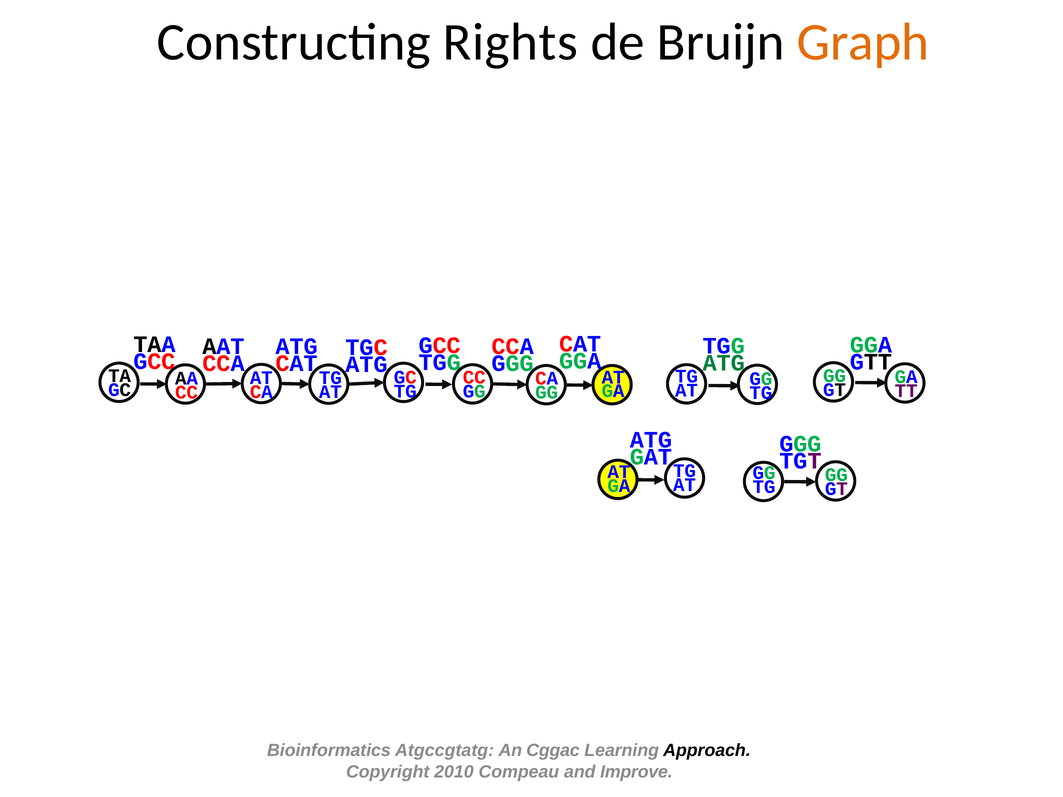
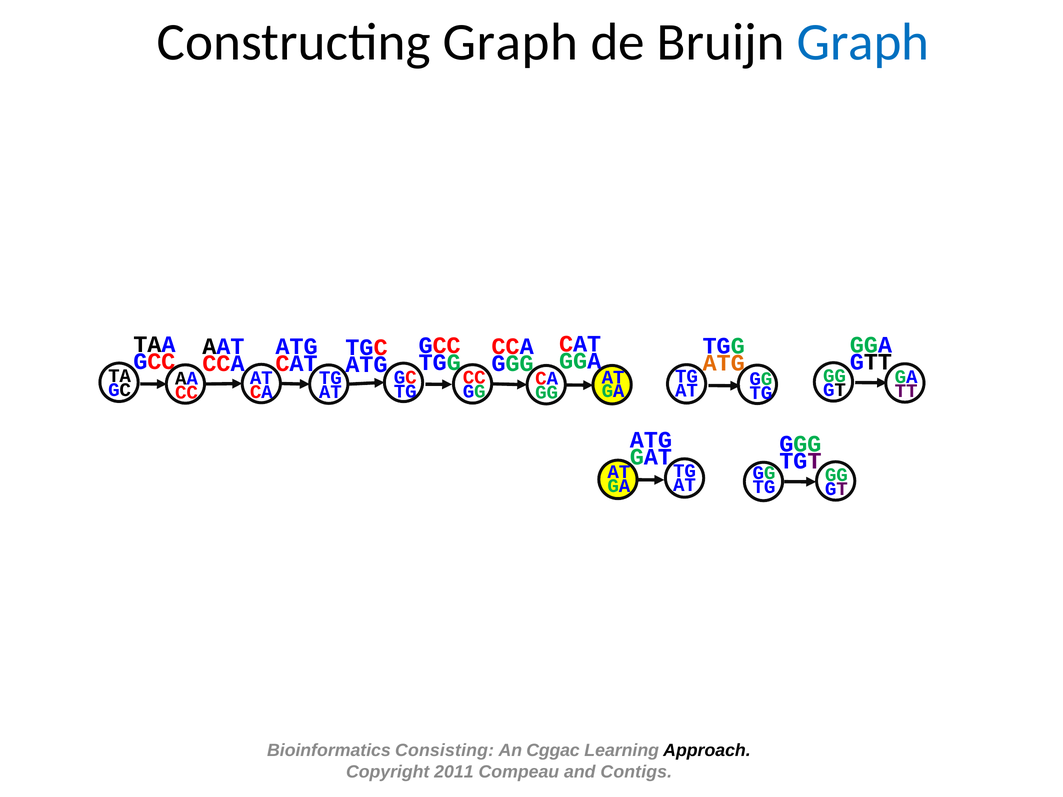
Constructing Rights: Rights -> Graph (510, 42)
Graph colour: orange -> blue (863, 42)
ATG colour: green -> orange (724, 363)
Atgccgtatg: Atgccgtatg -> Consisting (445, 751)
2010: 2010 -> 2011 (454, 772)
Improve: Improve -> Contigs (636, 772)
